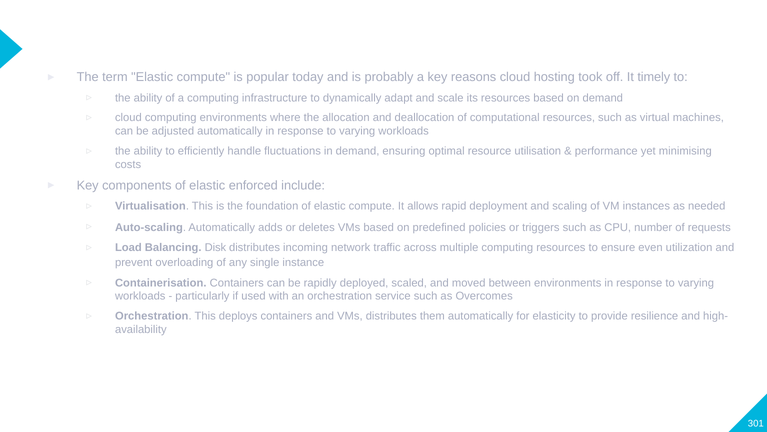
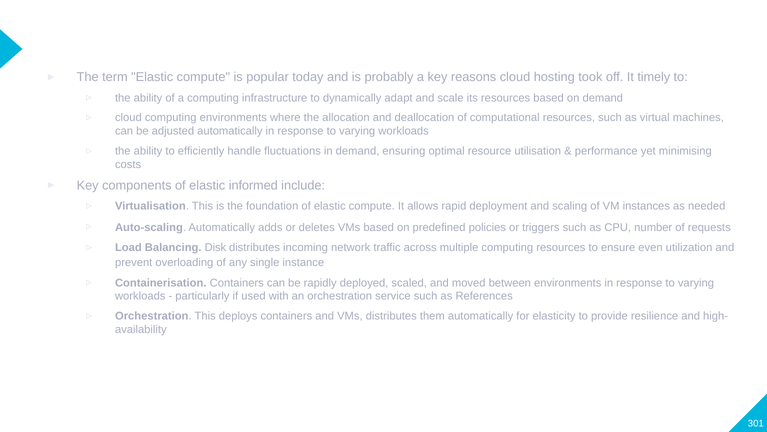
enforced: enforced -> informed (253, 185)
Overcomes: Overcomes -> References (484, 296)
